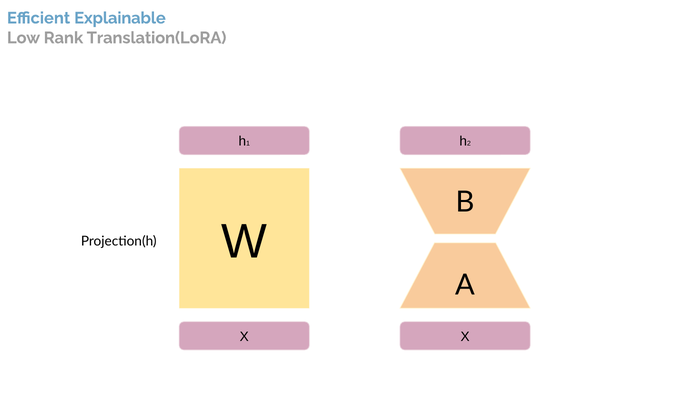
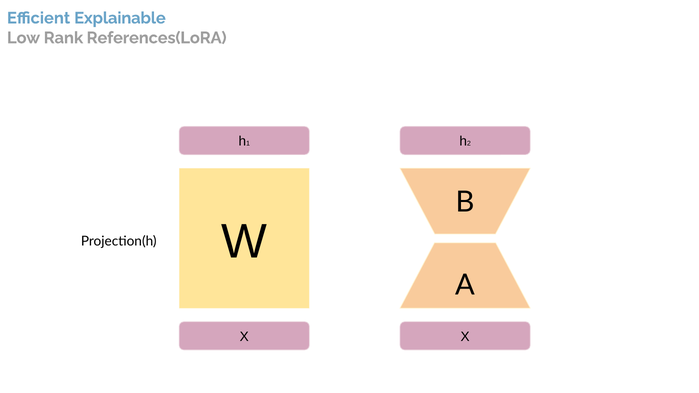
Translation(LoRA: Translation(LoRA -> References(LoRA (157, 38)
